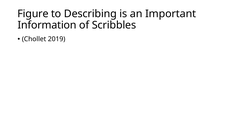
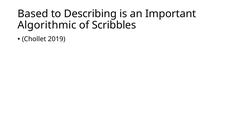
Figure: Figure -> Based (33, 14)
Information: Information -> Algorithmic (47, 25)
